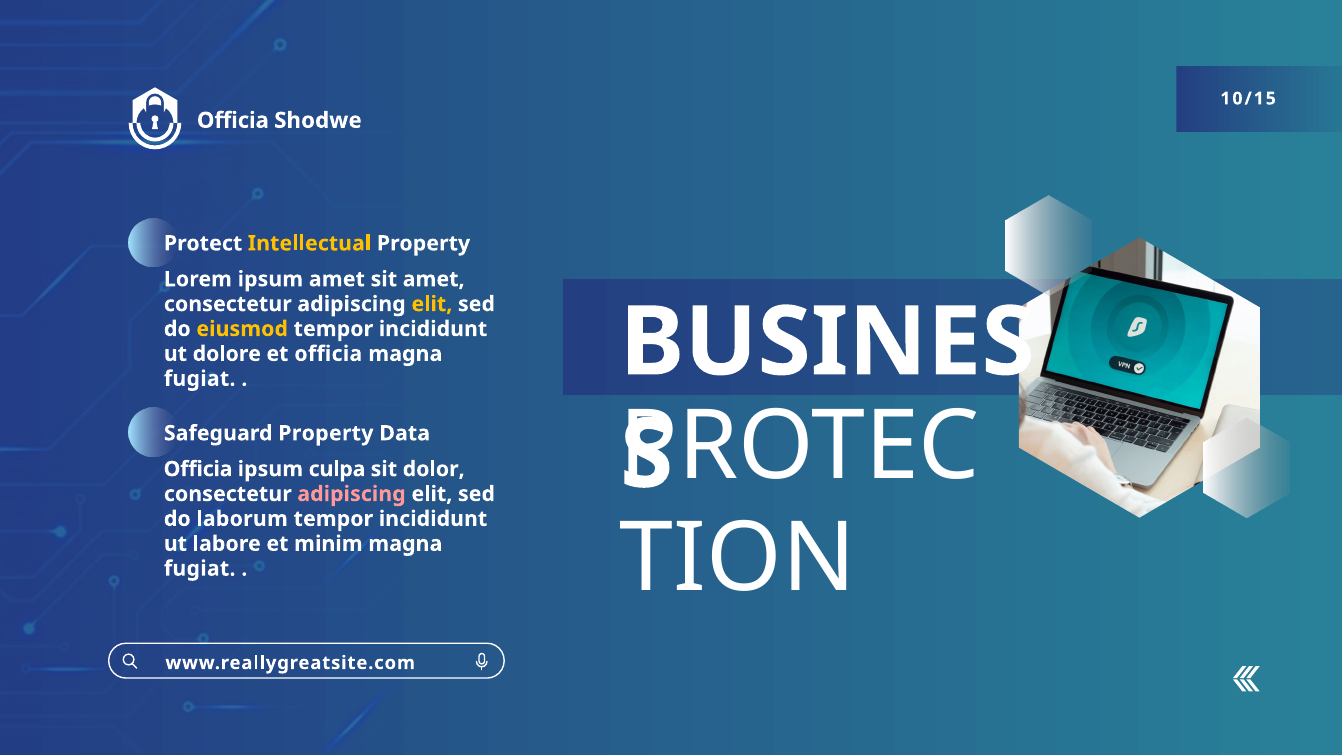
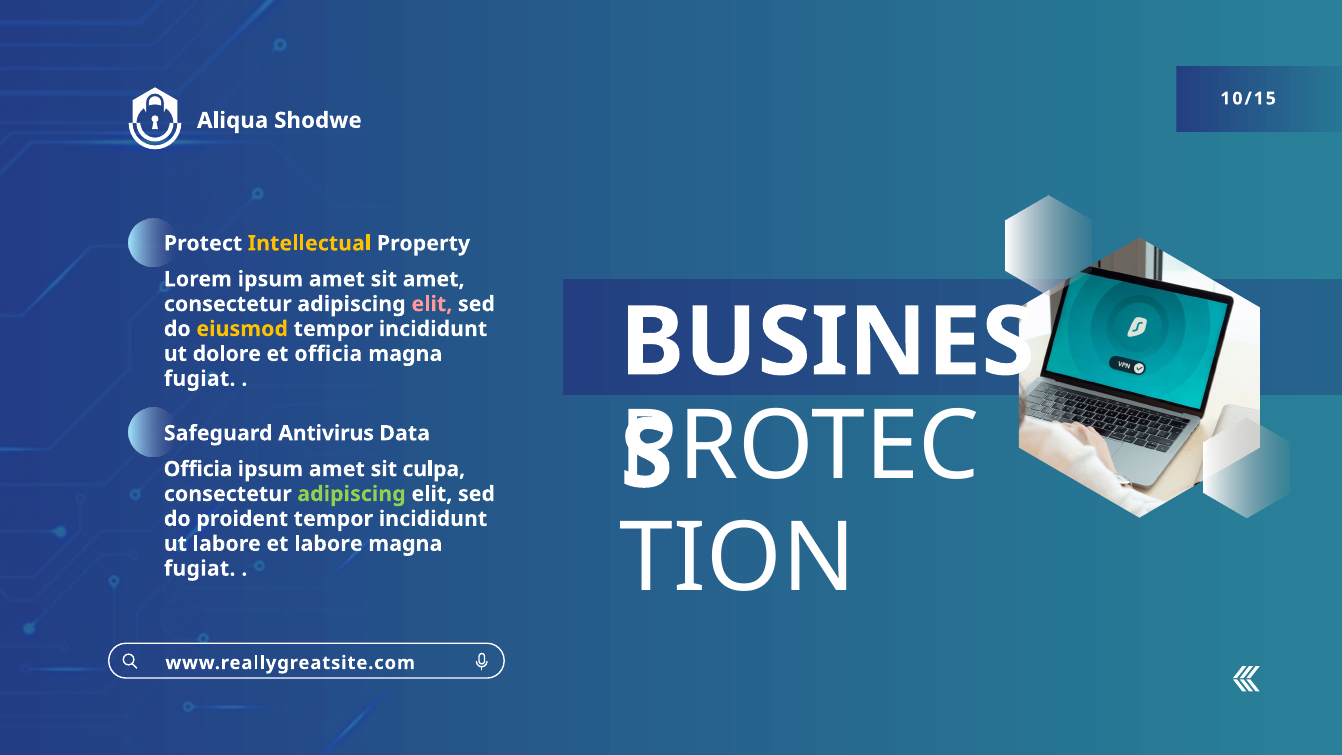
Officia: Officia -> Aliqua (233, 120)
elit colour: yellow -> pink (432, 304)
Safeguard Property: Property -> Antivirus (326, 433)
culpa: culpa -> amet (337, 469)
dolor: dolor -> culpa (434, 469)
adipiscing colour: pink -> light green (352, 494)
laborum: laborum -> proident (242, 519)
et minim: minim -> labore (328, 544)
